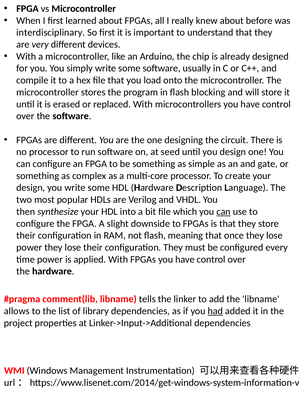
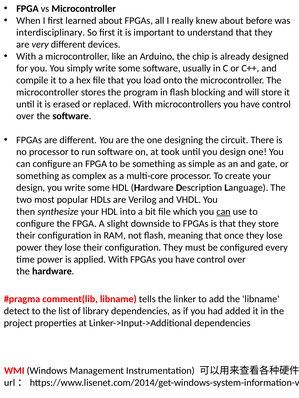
seed: seed -> took (170, 152)
allows: allows -> detect (17, 312)
had underline: present -> none (215, 312)
